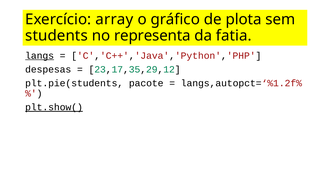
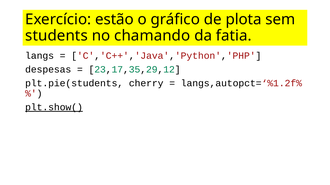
array: array -> estão (114, 20)
representa: representa -> chamando (152, 36)
langs underline: present -> none (40, 56)
pacote: pacote -> cherry (146, 83)
